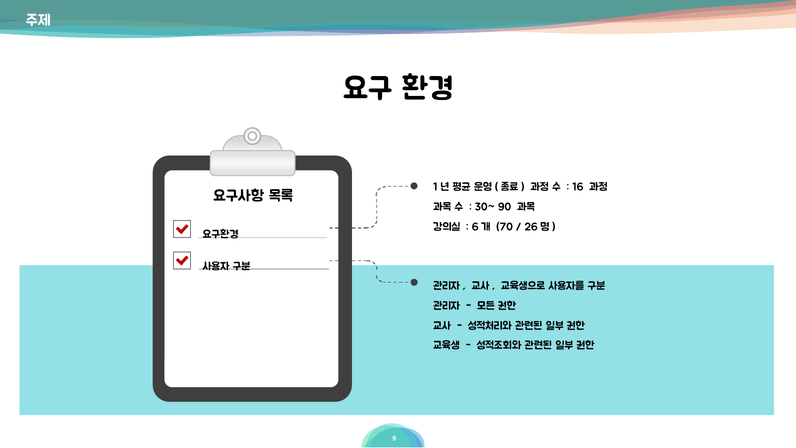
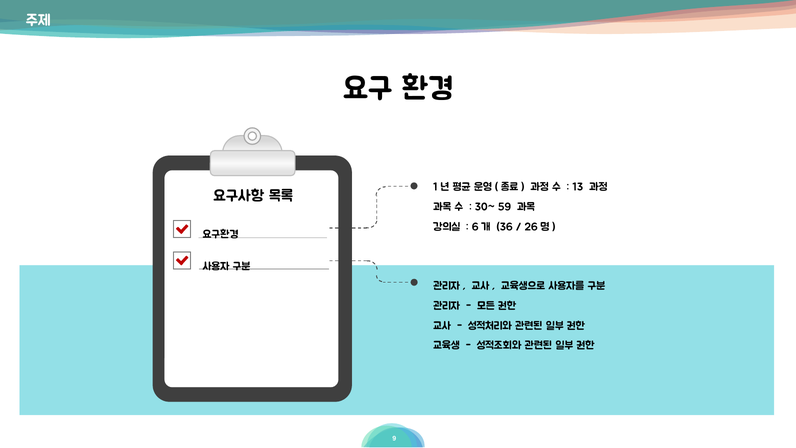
16: 16 -> 13 (578, 187)
90: 90 -> 59 (505, 207)
70: 70 -> 36 (504, 227)
